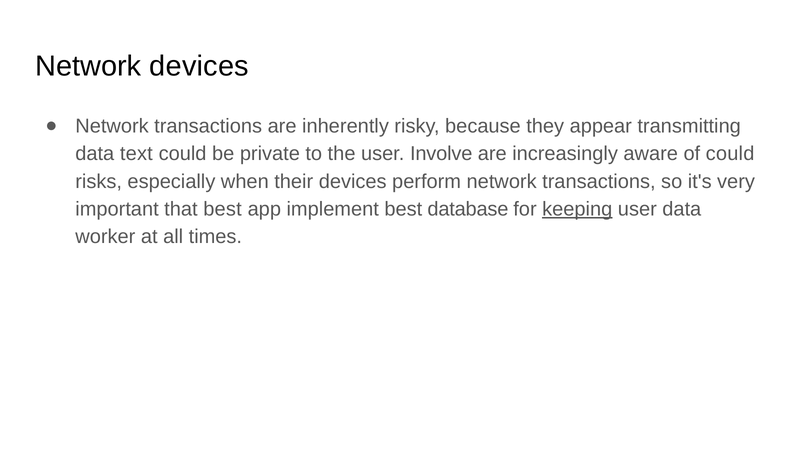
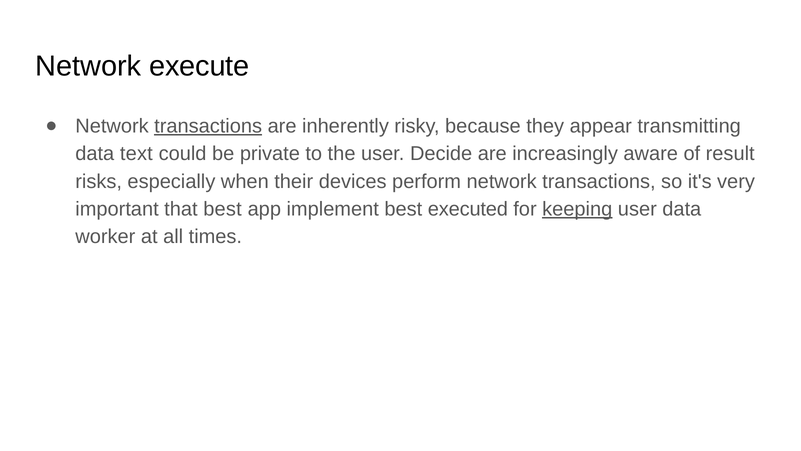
Network devices: devices -> execute (199, 66)
transactions underline: none -> present (208, 126)
Involve: Involve -> Decide (441, 154)
of could: could -> result (730, 154)
database: database -> executed (468, 209)
